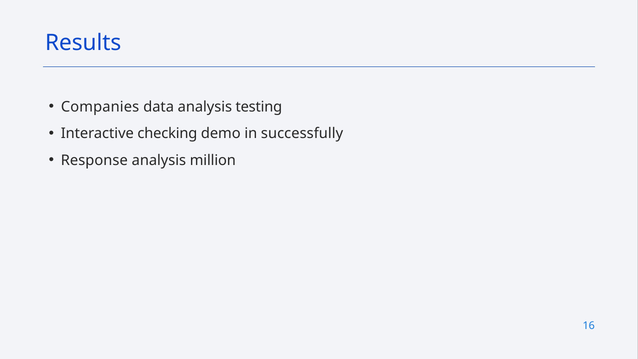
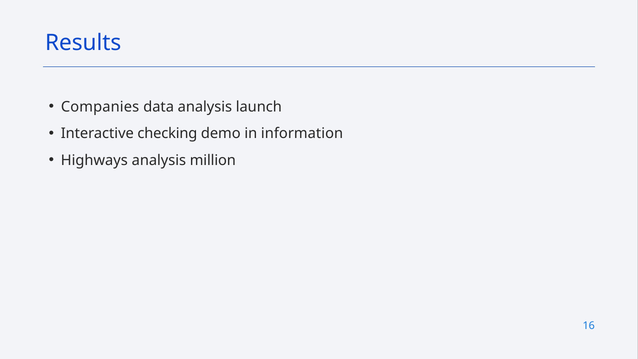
testing: testing -> launch (259, 107)
successfully: successfully -> information (302, 134)
Response: Response -> Highways (94, 160)
